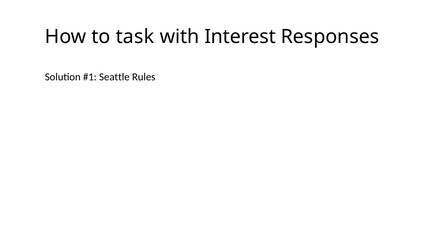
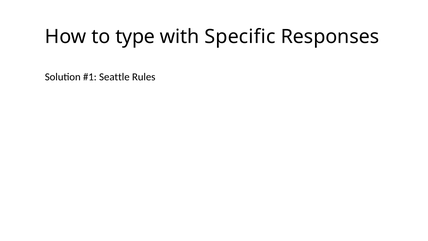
task: task -> type (135, 37)
Interest: Interest -> Specific (240, 37)
